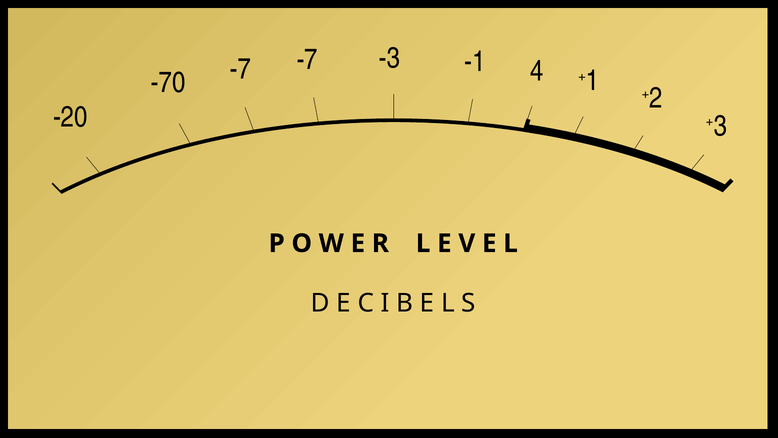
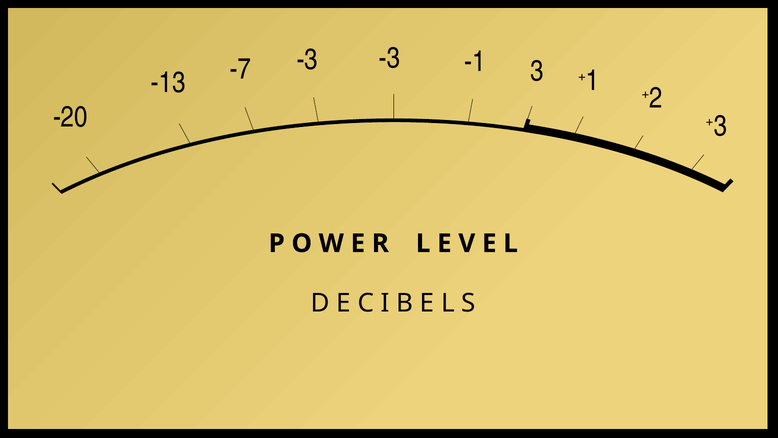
-70: -70 -> -13 (168, 82)
-7 -7: -7 -> -3 (307, 59)
4: 4 -> 3 (537, 71)
